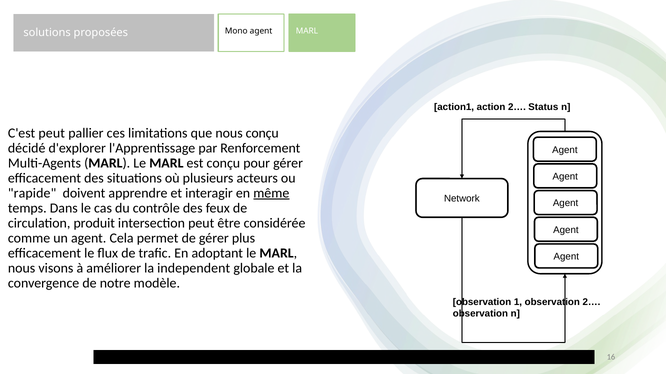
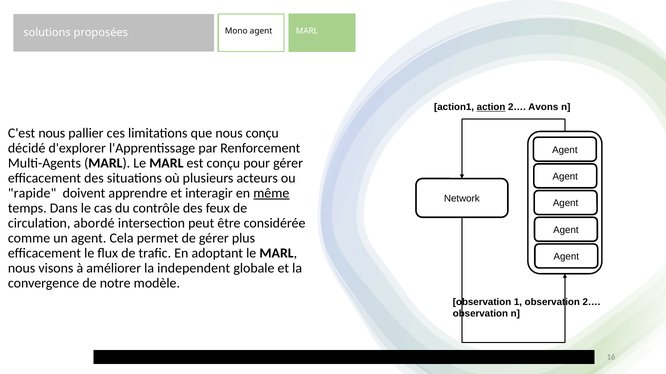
action underline: none -> present (491, 107)
Status: Status -> Avons (543, 107)
C'est peut: peut -> nous (52, 133)
produit: produit -> abordé (94, 223)
